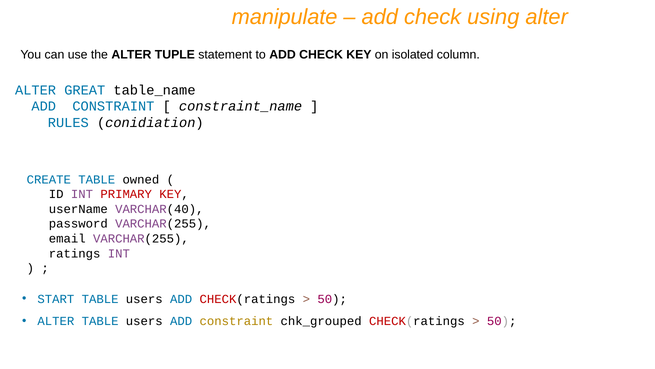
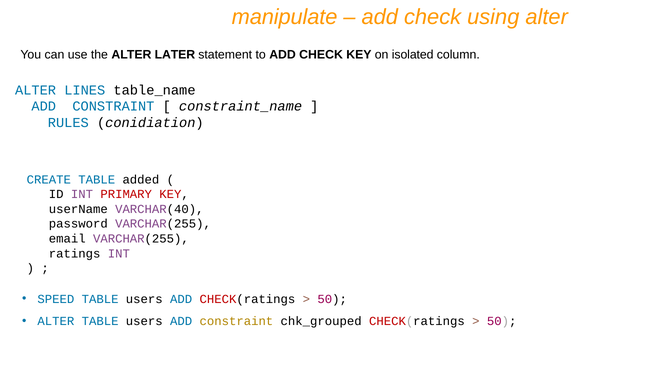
TUPLE: TUPLE -> LATER (175, 55)
GREAT: GREAT -> LINES (85, 90)
owned: owned -> added (141, 179)
START: START -> SPEED (56, 299)
